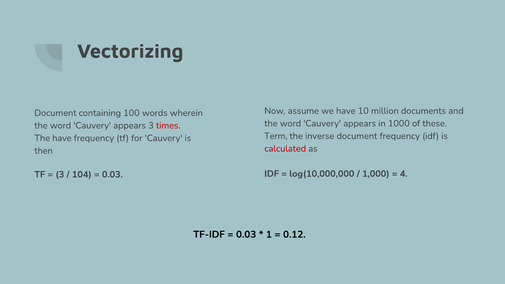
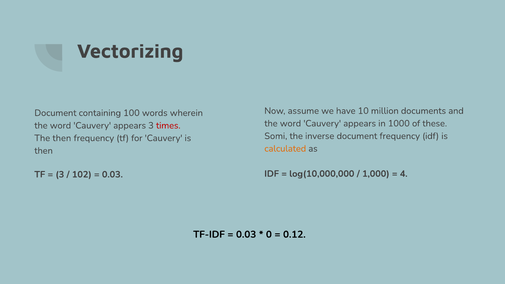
Term: Term -> Somi (276, 136)
The have: have -> then (62, 138)
calculated colour: red -> orange (285, 149)
104: 104 -> 102 (82, 174)
1: 1 -> 0 (269, 234)
